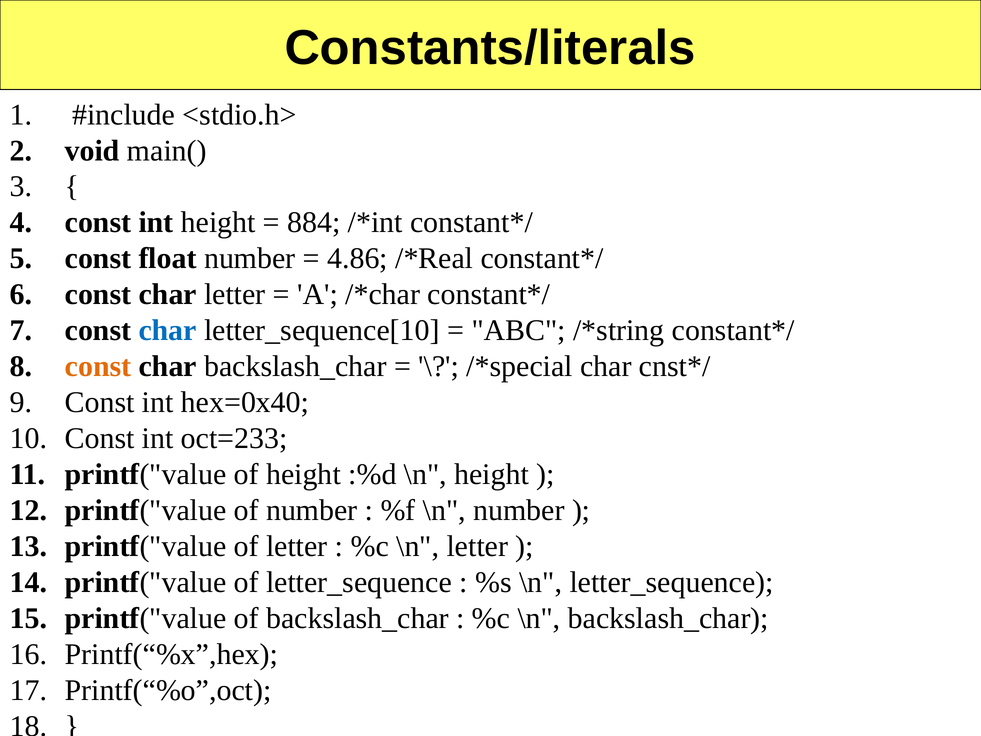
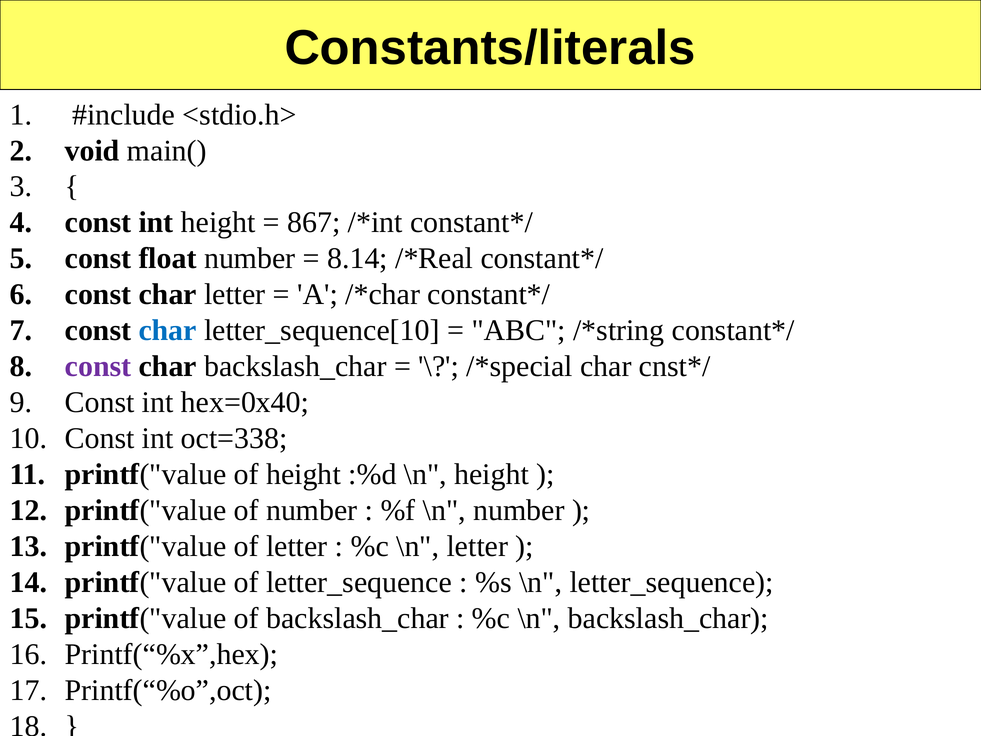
884: 884 -> 867 (314, 222)
4.86: 4.86 -> 8.14 (357, 258)
const colour: orange -> purple (98, 366)
oct=233: oct=233 -> oct=338 (234, 438)
